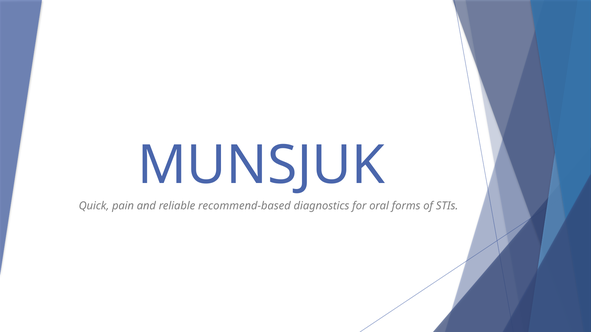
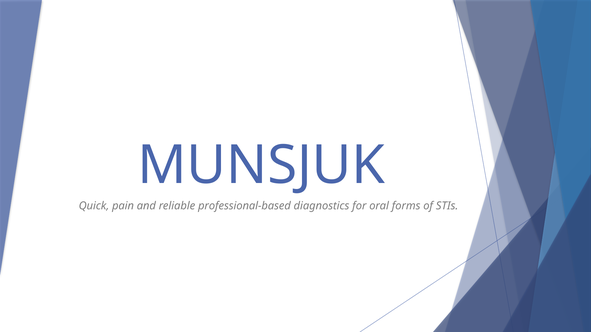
recommend-based: recommend-based -> professional-based (244, 206)
